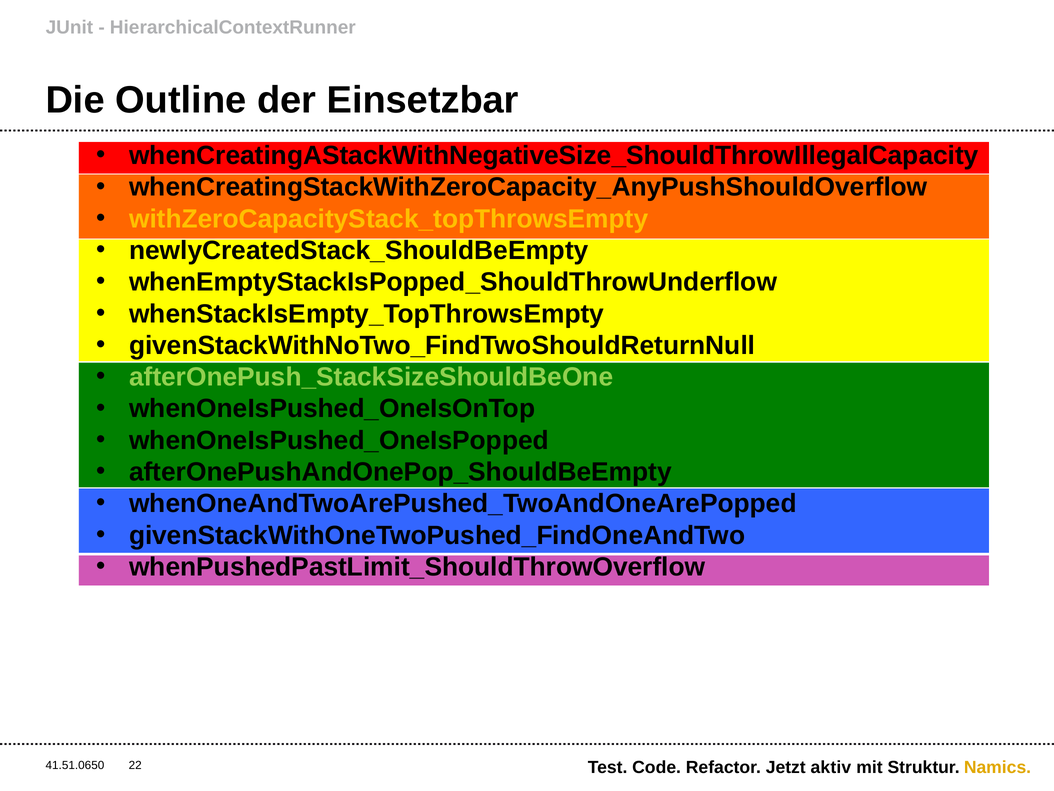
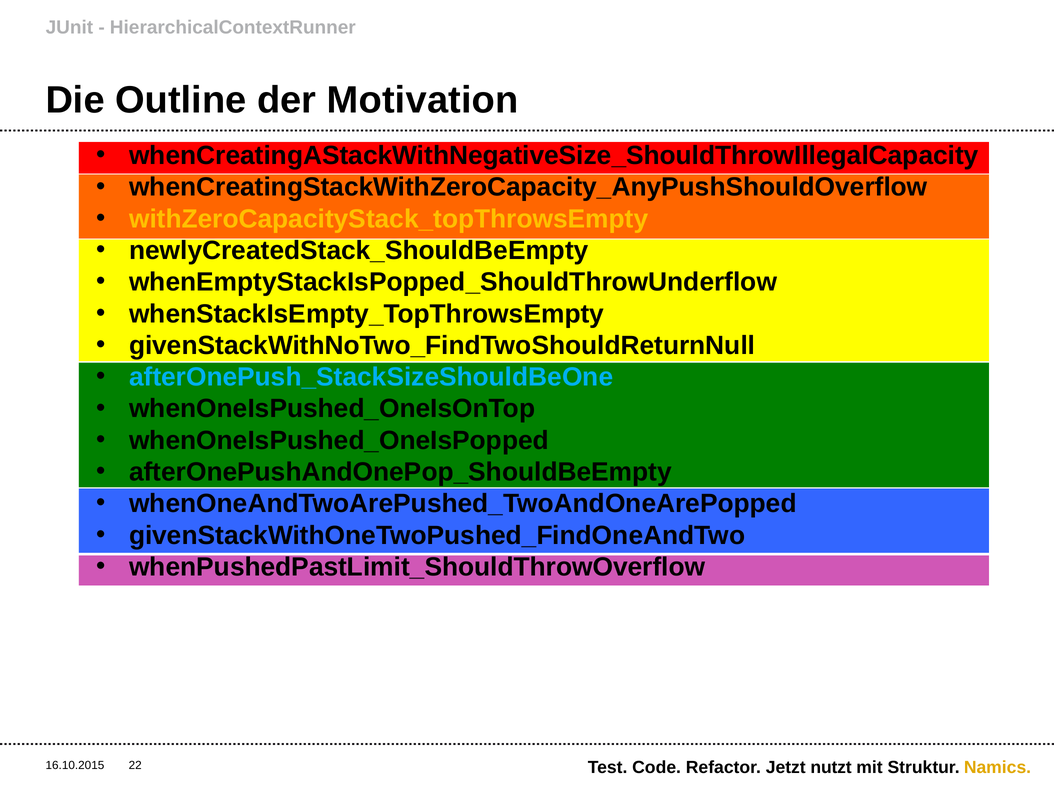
Einsetzbar: Einsetzbar -> Motivation (423, 100)
afterOnePush_StackSizeShouldBeOne colour: light green -> light blue (371, 377)
41.51.0650: 41.51.0650 -> 16.10.2015 (75, 765)
aktiv: aktiv -> nutzt (831, 767)
